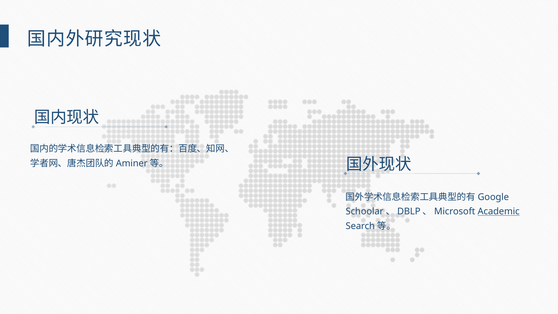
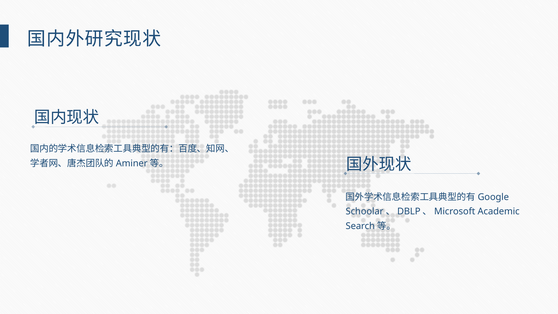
Academic underline: present -> none (499, 211)
